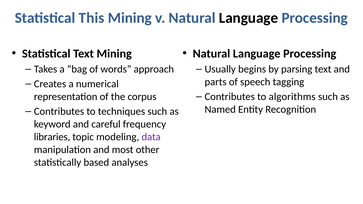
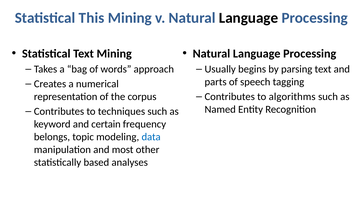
careful: careful -> certain (106, 124)
libraries: libraries -> belongs (52, 137)
data colour: purple -> blue (151, 137)
